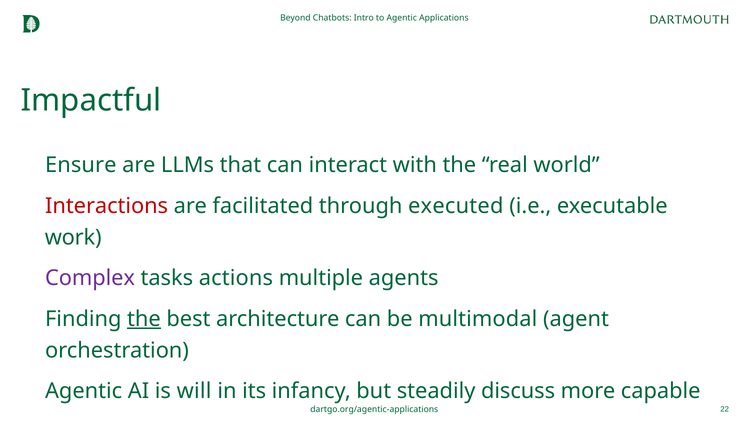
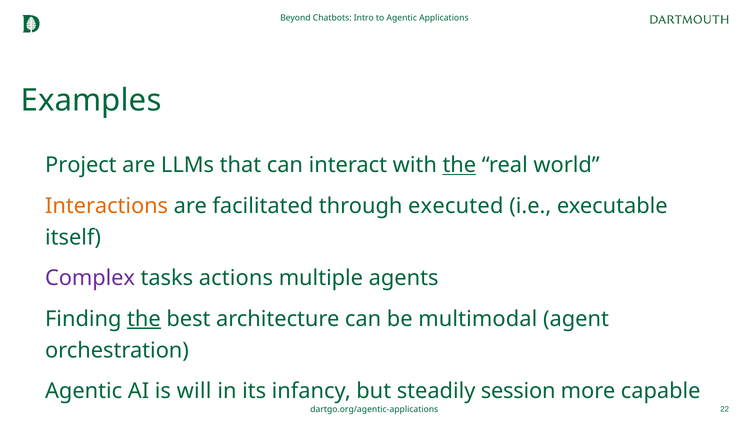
Impactful: Impactful -> Examples (91, 101)
Ensure: Ensure -> Project (81, 165)
the underline: none -> present (459, 165)
Interactions colour: red -> orange (107, 206)
work: work -> itself (73, 238)
discuss: discuss -> session (518, 392)
